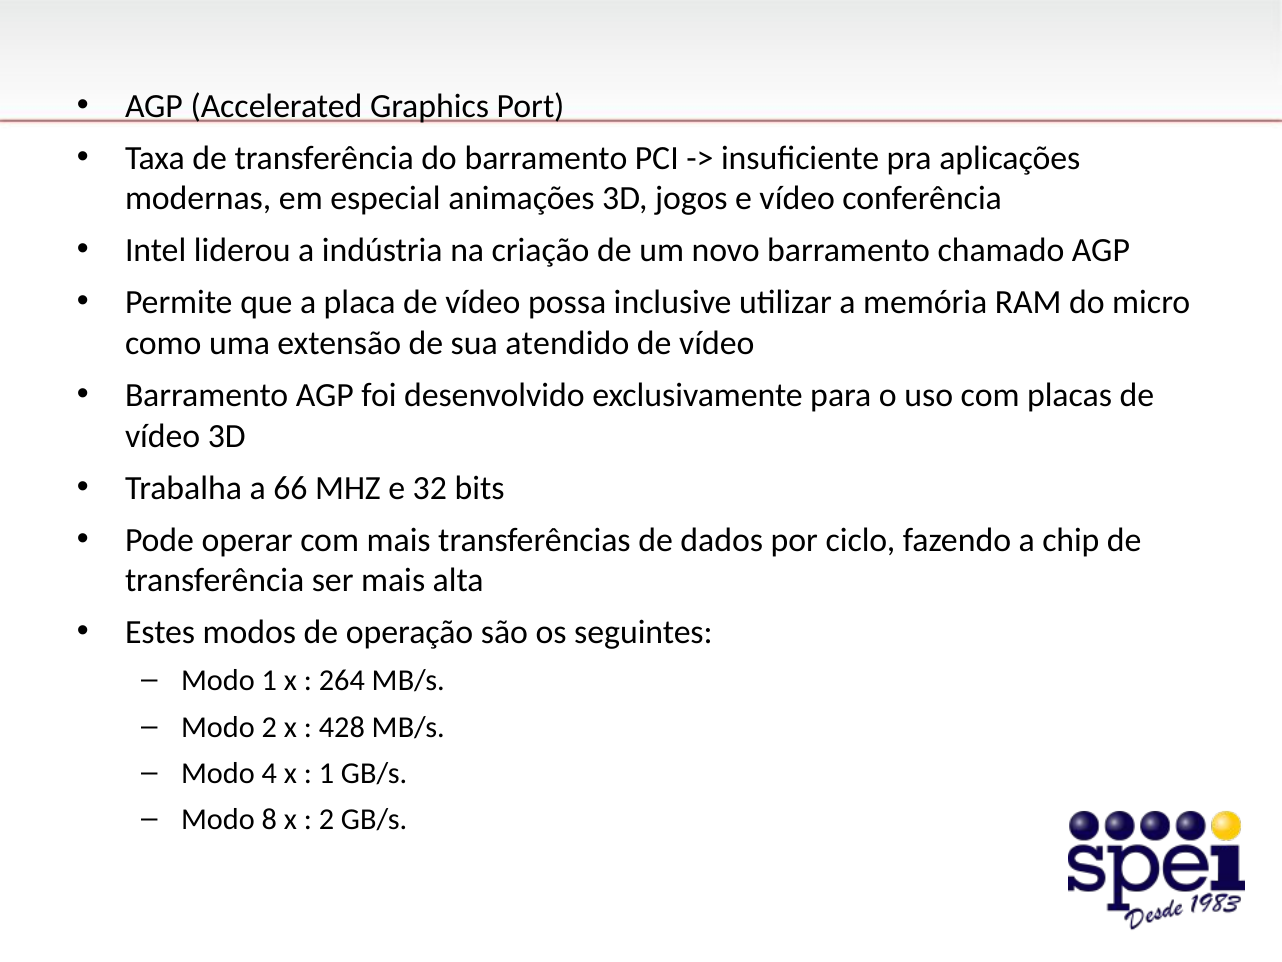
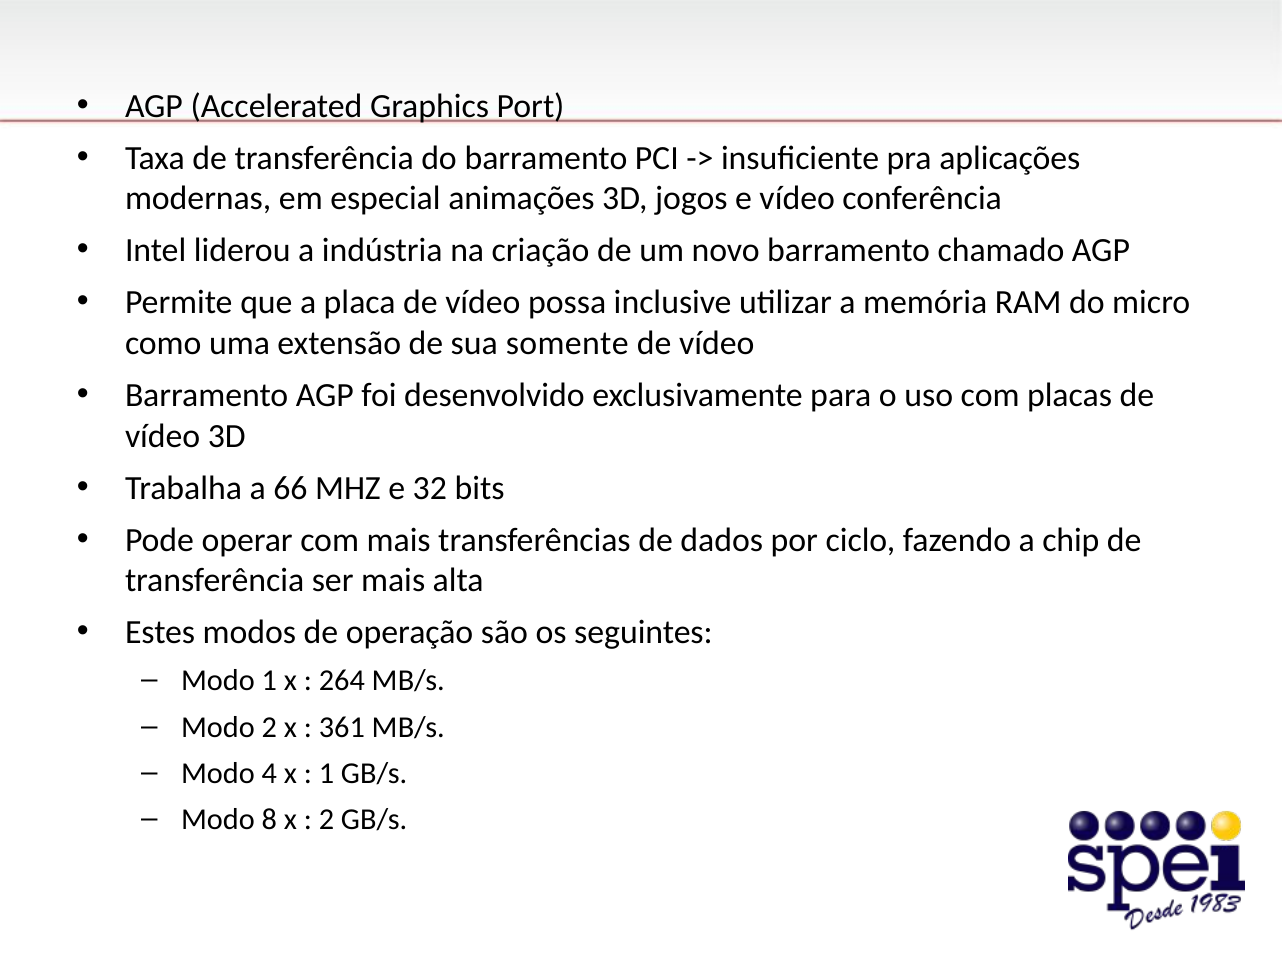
atendido: atendido -> somente (567, 343)
428: 428 -> 361 (342, 727)
